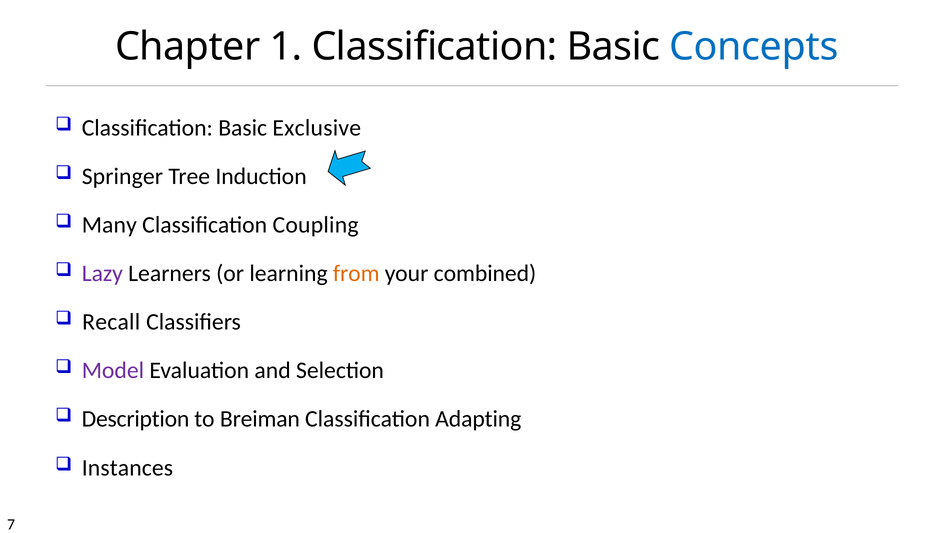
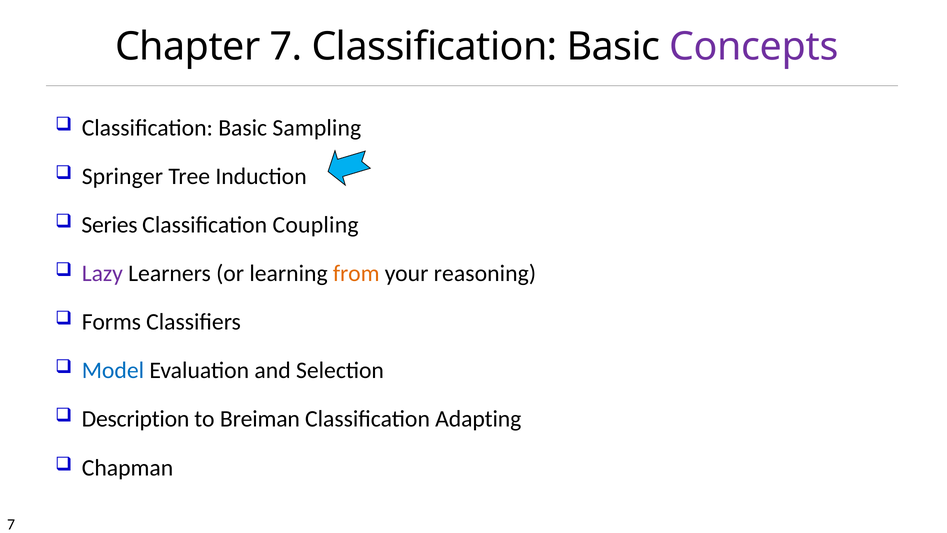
Chapter 1: 1 -> 7 (286, 47)
Concepts colour: blue -> purple (754, 47)
Exclusive: Exclusive -> Sampling (317, 128)
Many: Many -> Series (109, 225)
combined: combined -> reasoning (485, 273)
Recall: Recall -> Forms (111, 322)
Model colour: purple -> blue (113, 370)
Instances: Instances -> Chapman (128, 467)
